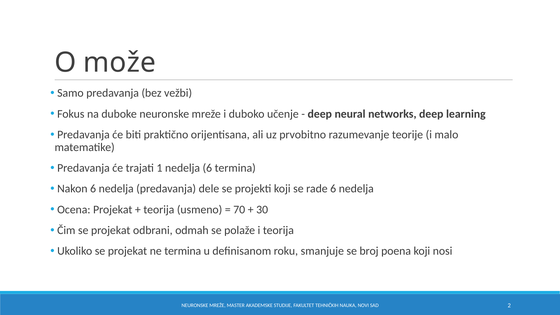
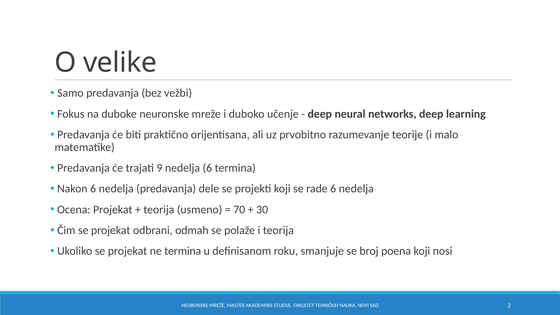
može: može -> velike (120, 63)
1: 1 -> 9 (159, 168)
